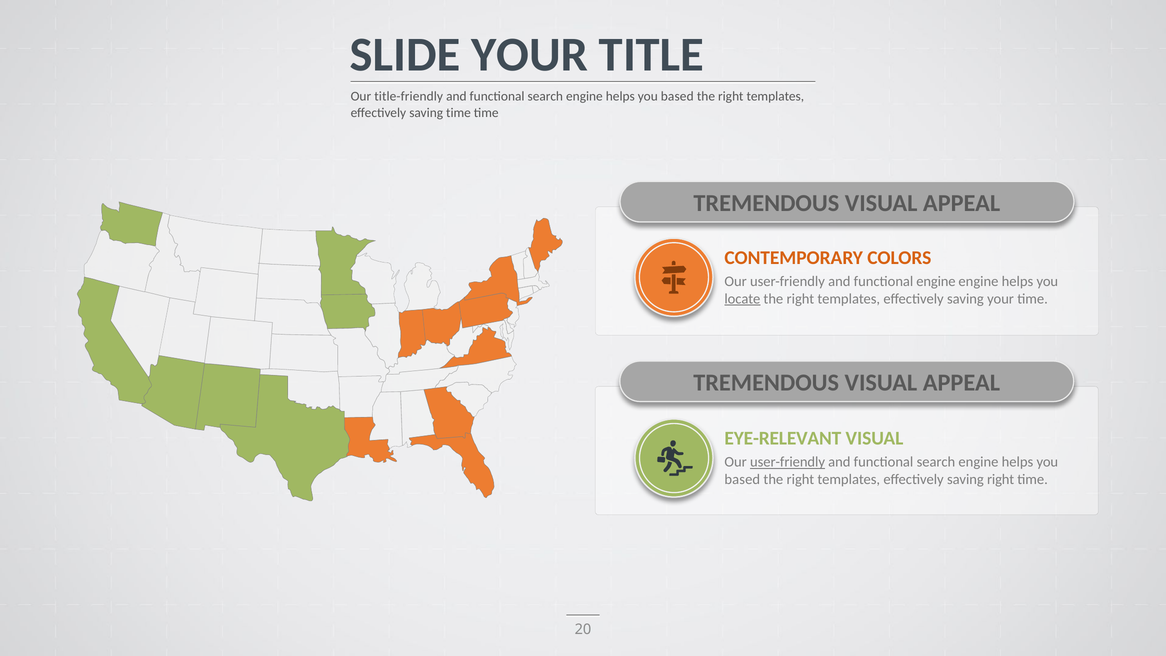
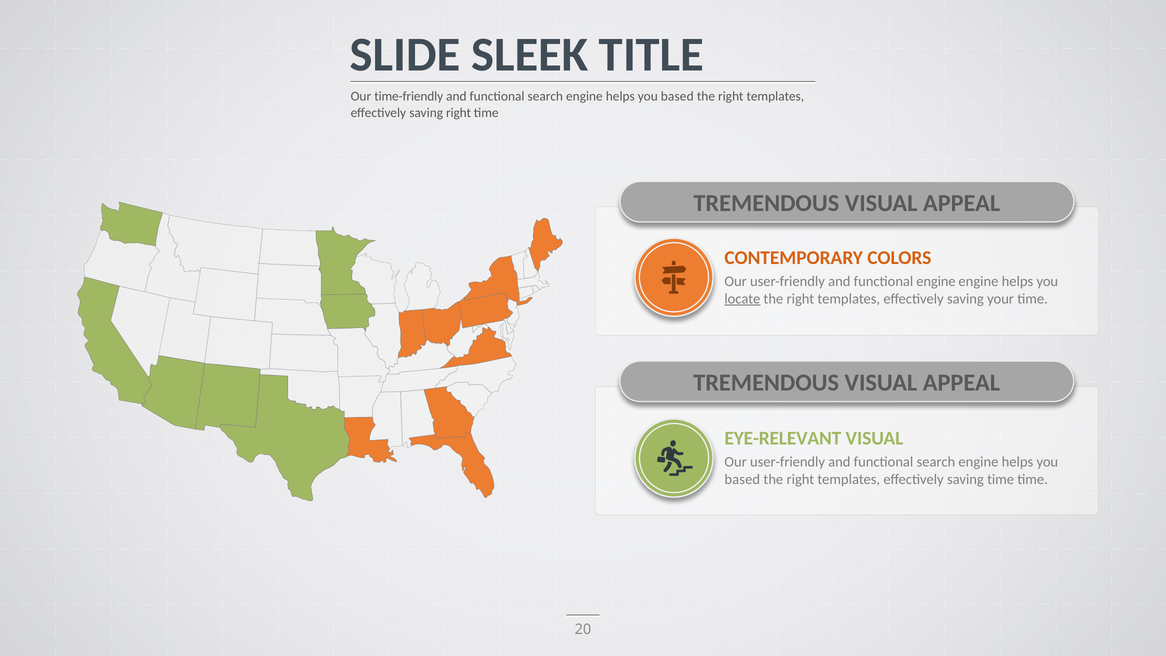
SLIDE YOUR: YOUR -> SLEEK (530, 55)
title-friendly: title-friendly -> time-friendly (409, 97)
saving time: time -> right (459, 113)
user-friendly underline: present -> none (788, 462)
saving right: right -> time (1001, 480)
